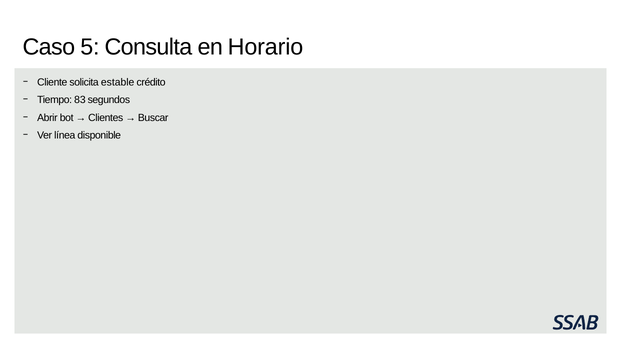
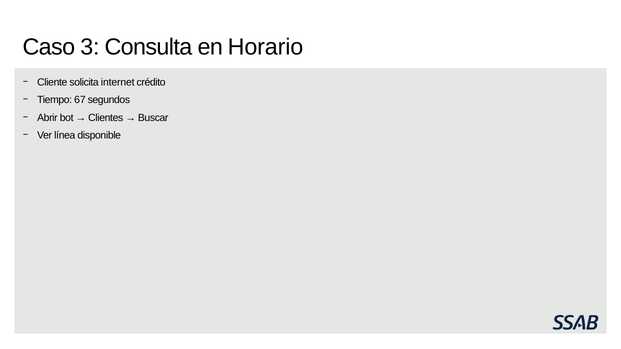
5: 5 -> 3 (90, 47)
estable: estable -> internet (118, 82)
83: 83 -> 67 (80, 100)
